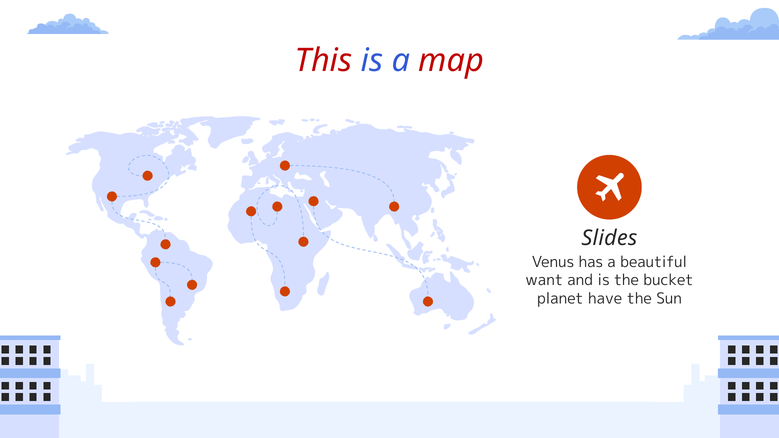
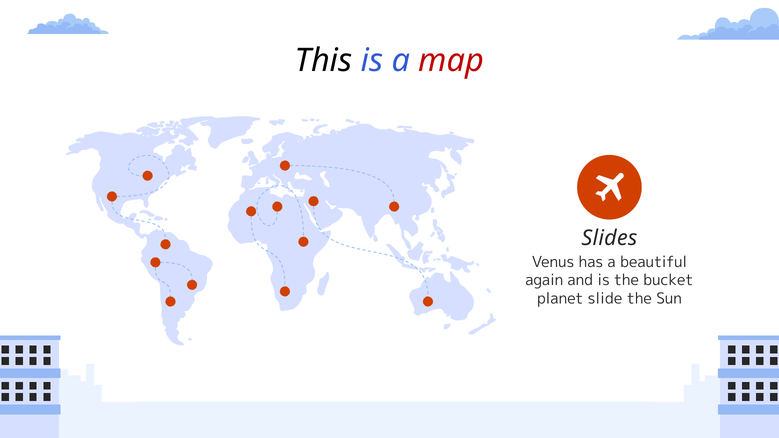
This colour: red -> black (324, 61)
want: want -> again (544, 281)
have: have -> slide (605, 299)
